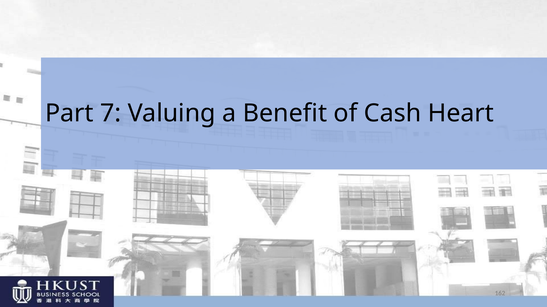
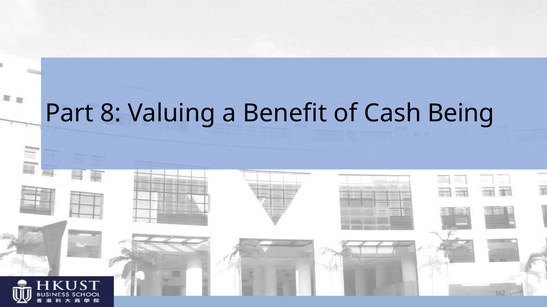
7: 7 -> 8 (111, 114)
Heart: Heart -> Being (461, 114)
